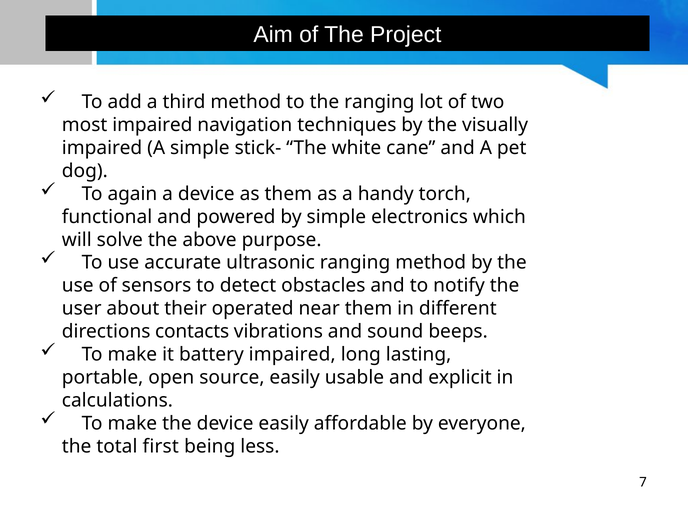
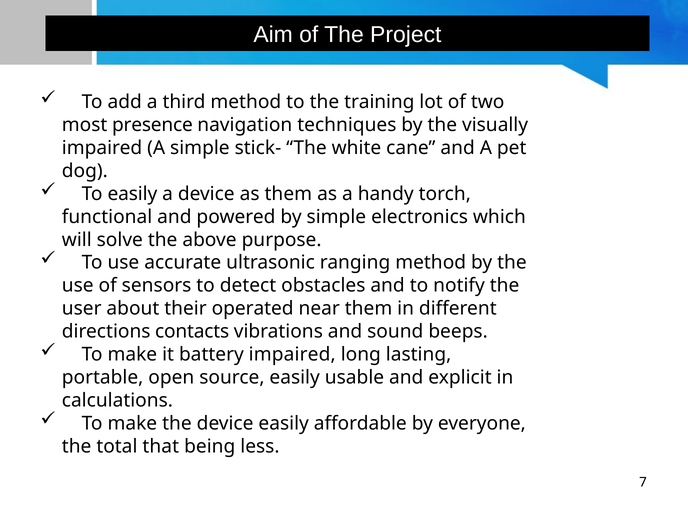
the ranging: ranging -> training (379, 102)
most impaired: impaired -> presence (152, 125)
To again: again -> easily (132, 194)
first: first -> that (161, 446)
